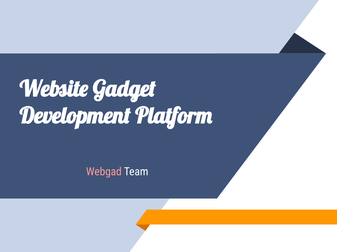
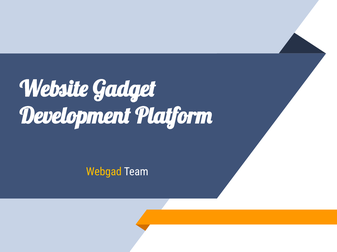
Webgad colour: pink -> yellow (104, 172)
